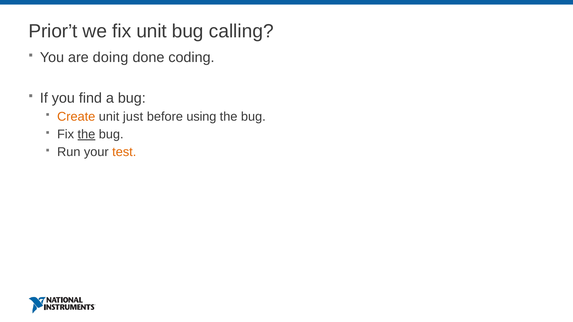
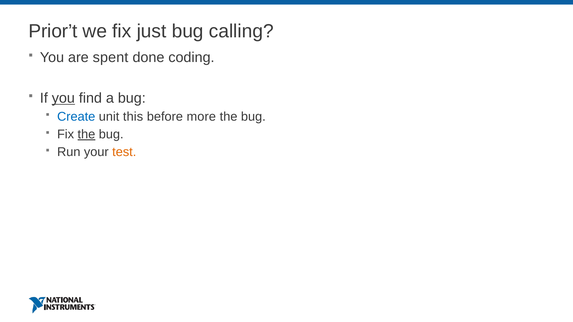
fix unit: unit -> just (152, 31)
doing: doing -> spent (111, 58)
you underline: none -> present (63, 98)
Create colour: orange -> blue (76, 117)
just: just -> this (133, 117)
using: using -> more (201, 117)
